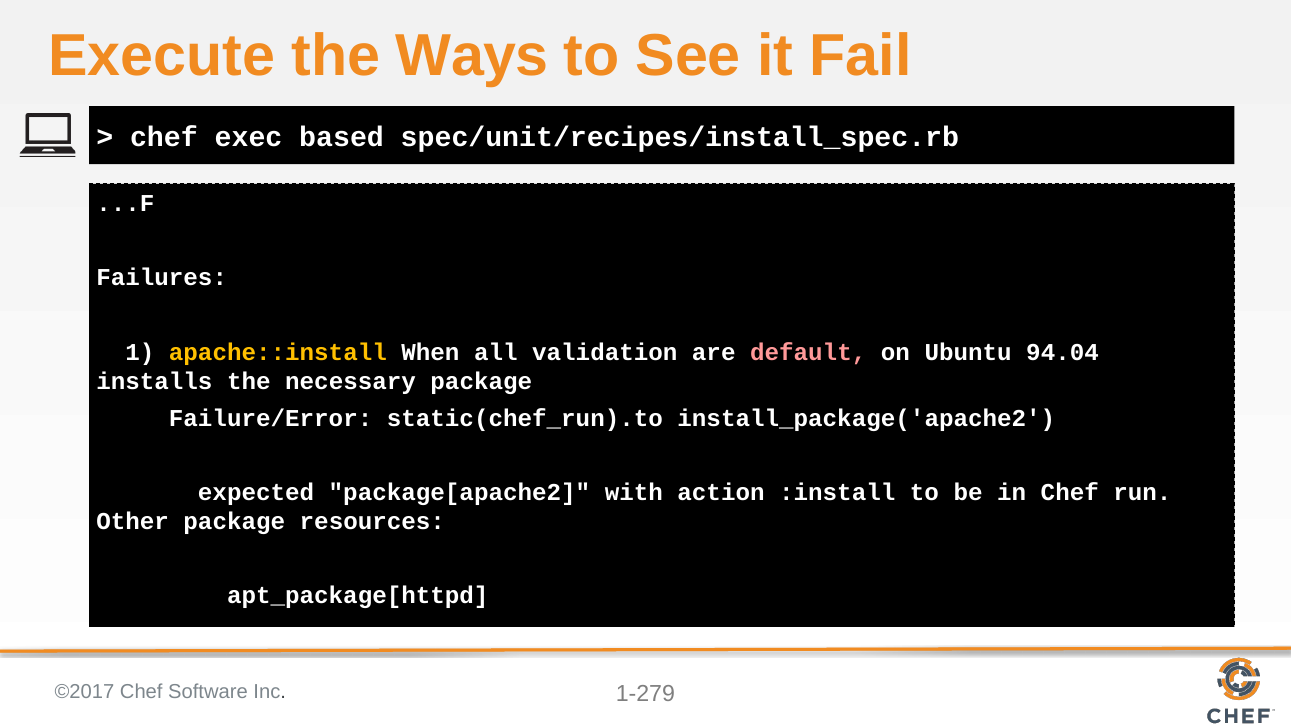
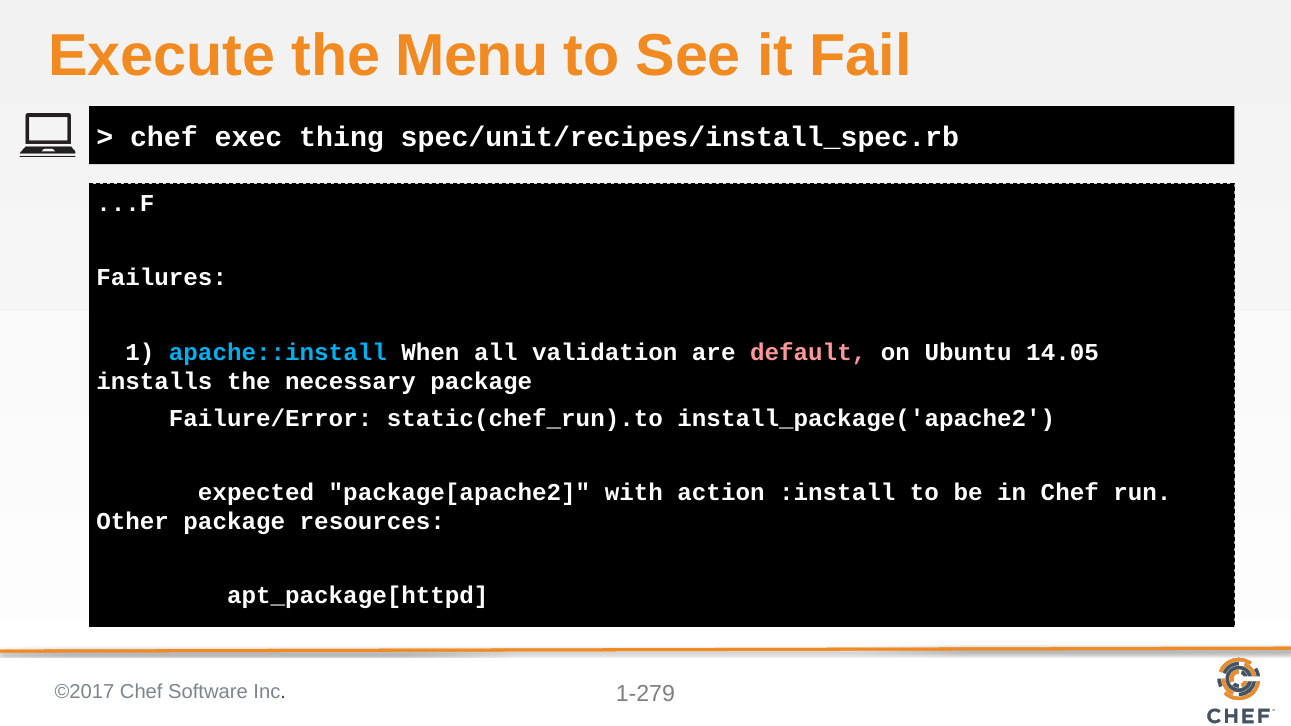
Ways: Ways -> Menu (472, 56)
based: based -> thing (342, 137)
apache::install colour: yellow -> light blue (278, 352)
94.04: 94.04 -> 14.05 (1063, 352)
